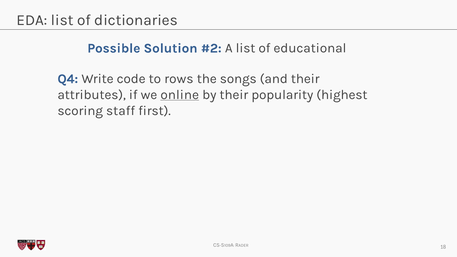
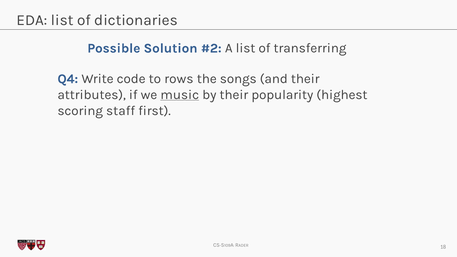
educational: educational -> transferring (310, 48)
online: online -> music (180, 95)
